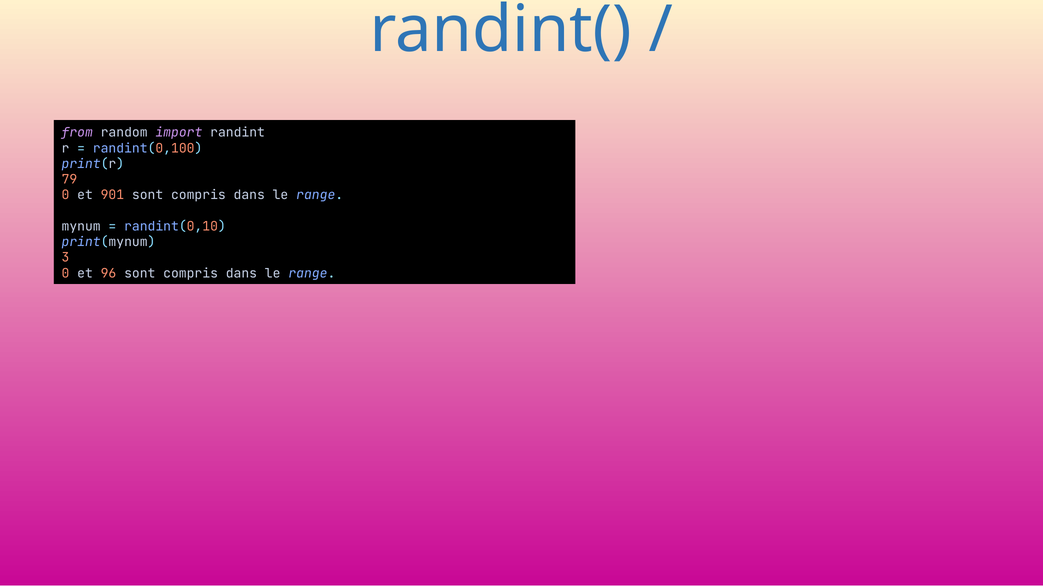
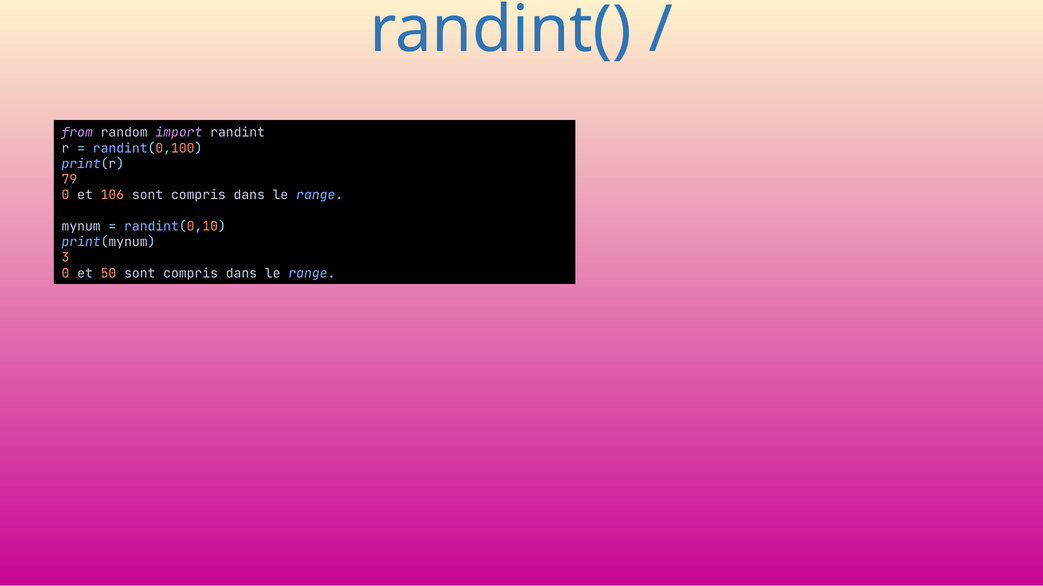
901: 901 -> 106 (112, 195)
96: 96 -> 50 (108, 274)
